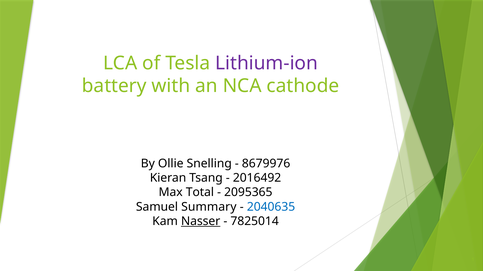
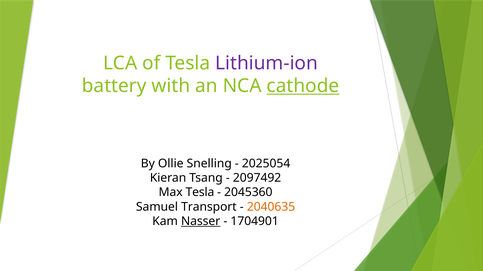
cathode underline: none -> present (303, 86)
8679976: 8679976 -> 2025054 (266, 164)
2016492: 2016492 -> 2097492 (257, 178)
Max Total: Total -> Tesla (200, 193)
2095365: 2095365 -> 2045360 (248, 193)
Summary: Summary -> Transport (209, 207)
2040635 colour: blue -> orange (271, 207)
7825014: 7825014 -> 1704901 (255, 222)
